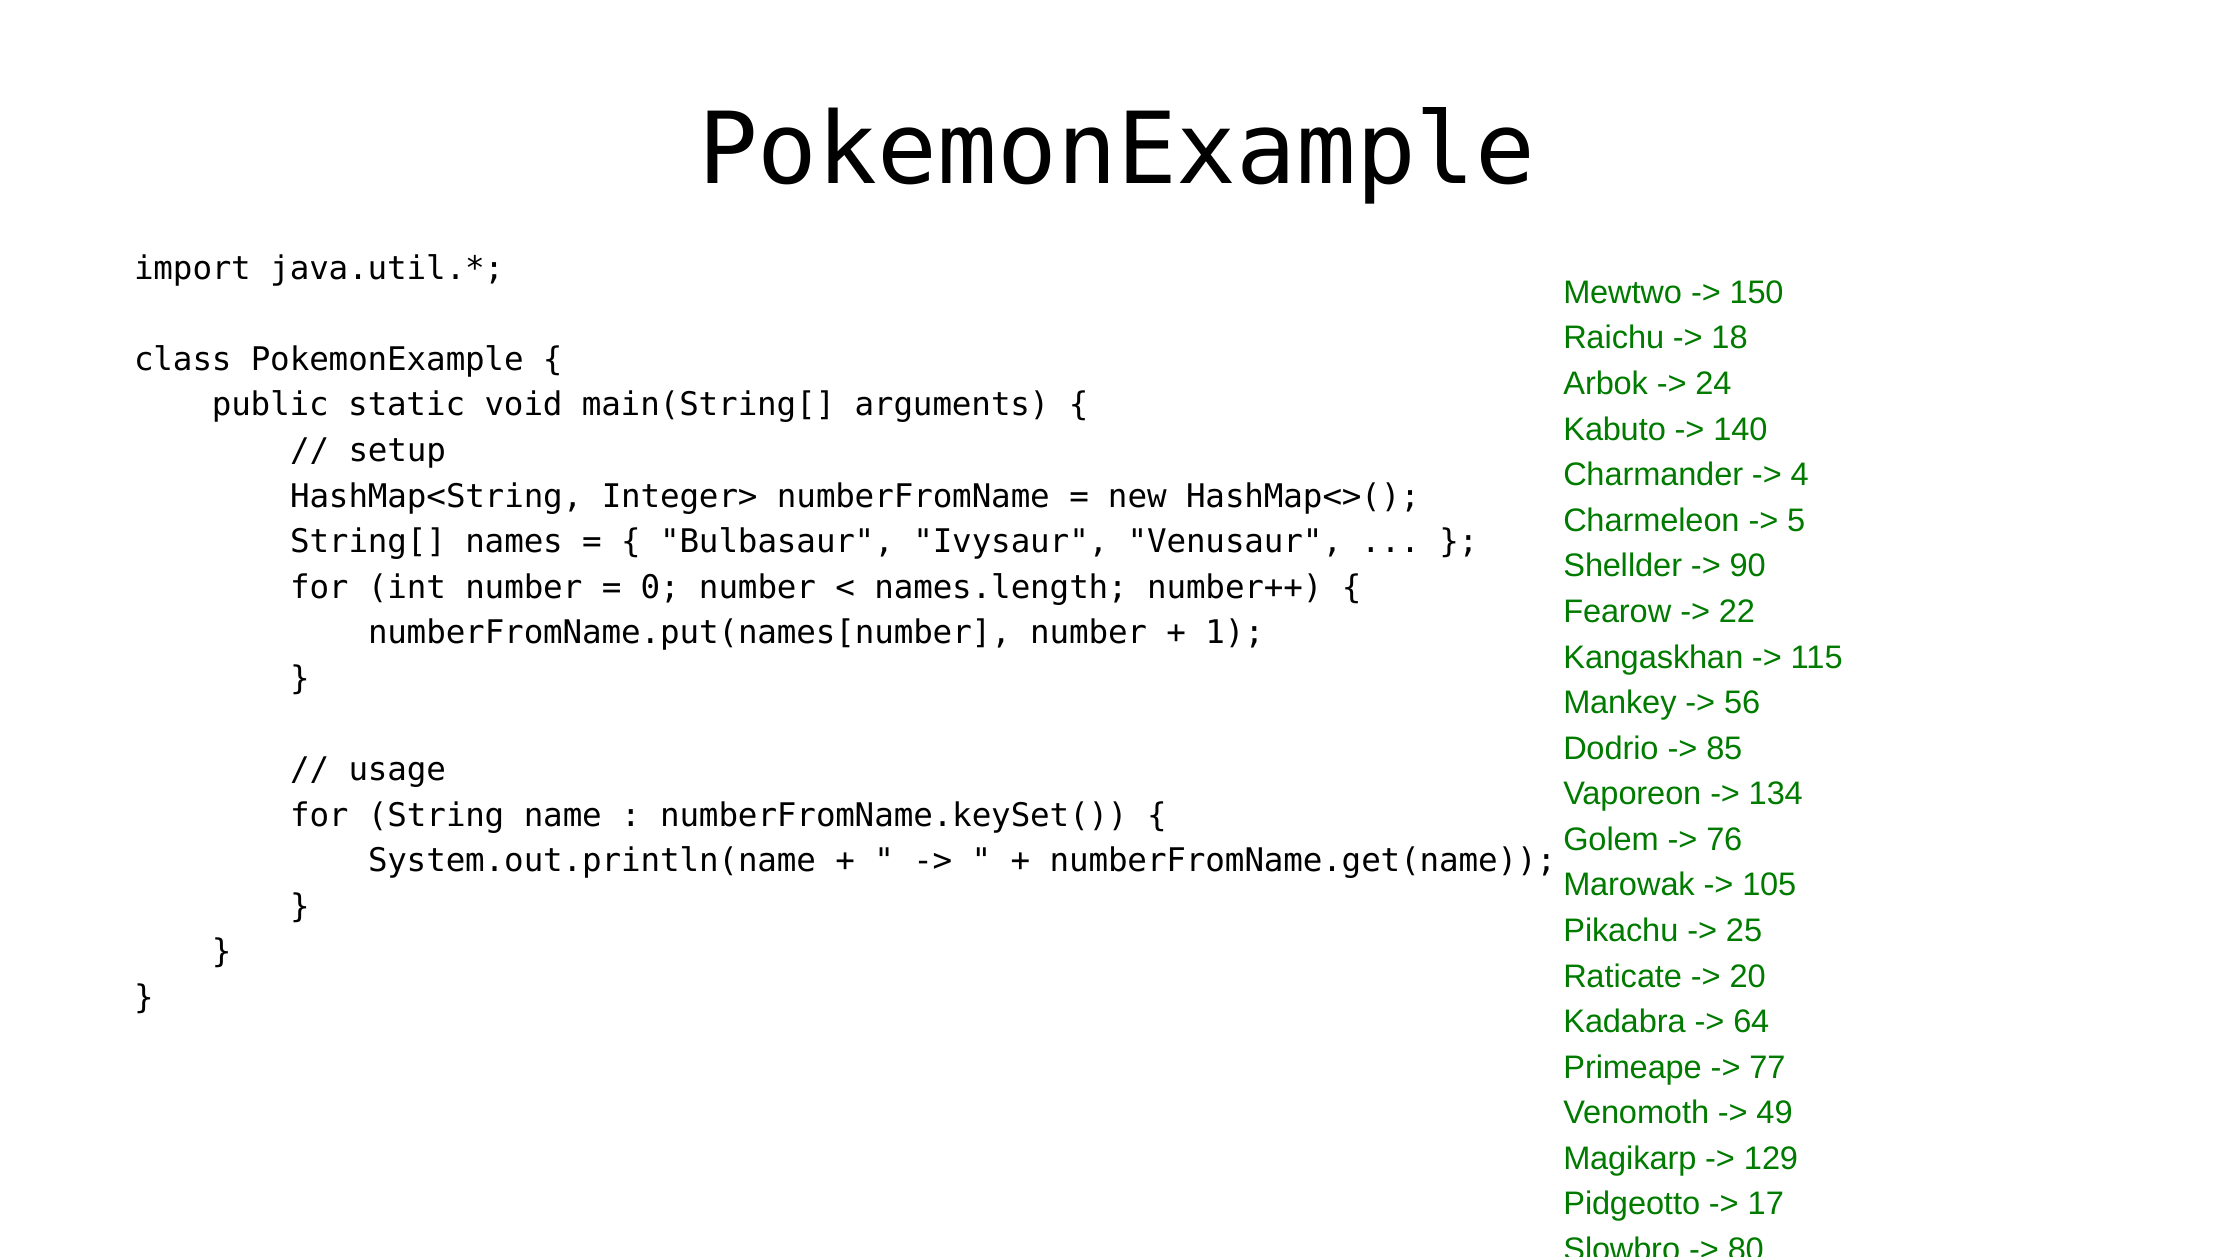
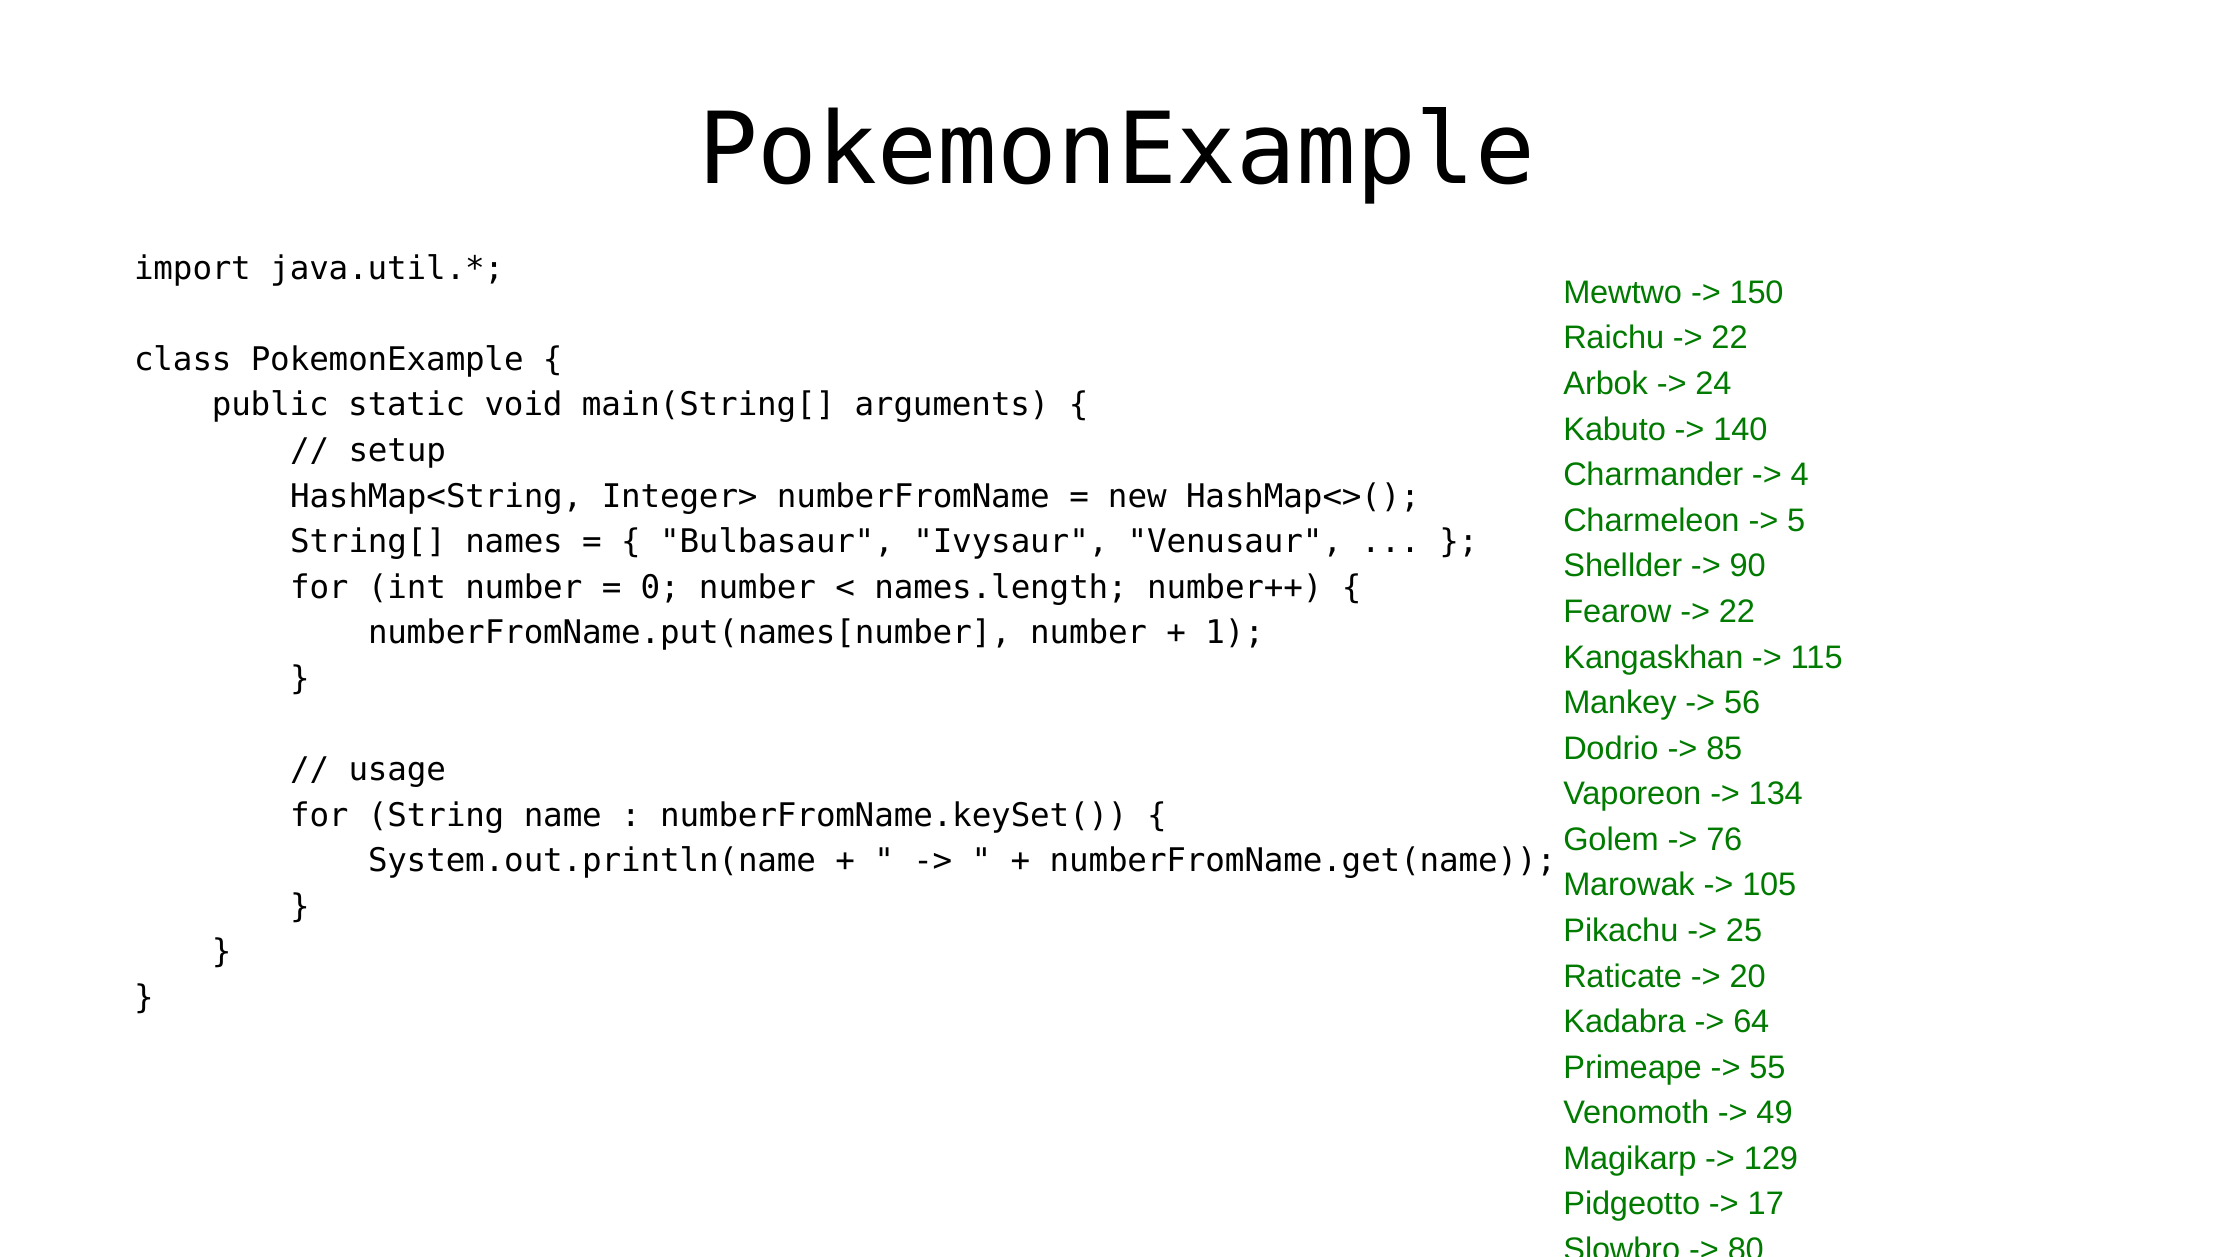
18: 18 -> 22 (1730, 338)
77: 77 -> 55 (1767, 1068)
